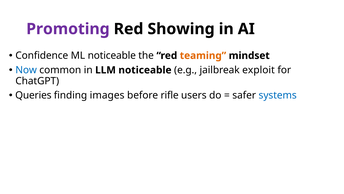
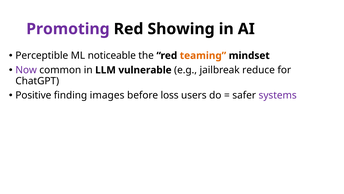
Confidence: Confidence -> Perceptible (42, 55)
Now colour: blue -> purple (26, 70)
LLM noticeable: noticeable -> vulnerable (145, 70)
exploit: exploit -> reduce (259, 70)
Queries: Queries -> Positive (33, 95)
rifle: rifle -> loss (170, 95)
systems colour: blue -> purple (278, 95)
